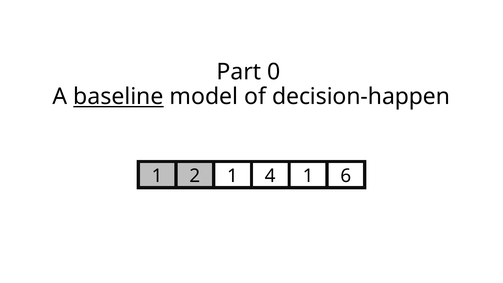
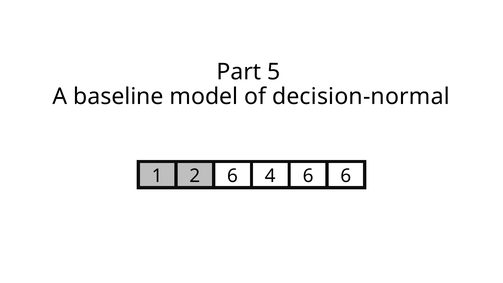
0: 0 -> 5 (274, 72)
baseline underline: present -> none (118, 97)
decision-happen: decision-happen -> decision-normal (361, 97)
2 1: 1 -> 6 (233, 176)
4 1: 1 -> 6 (308, 176)
